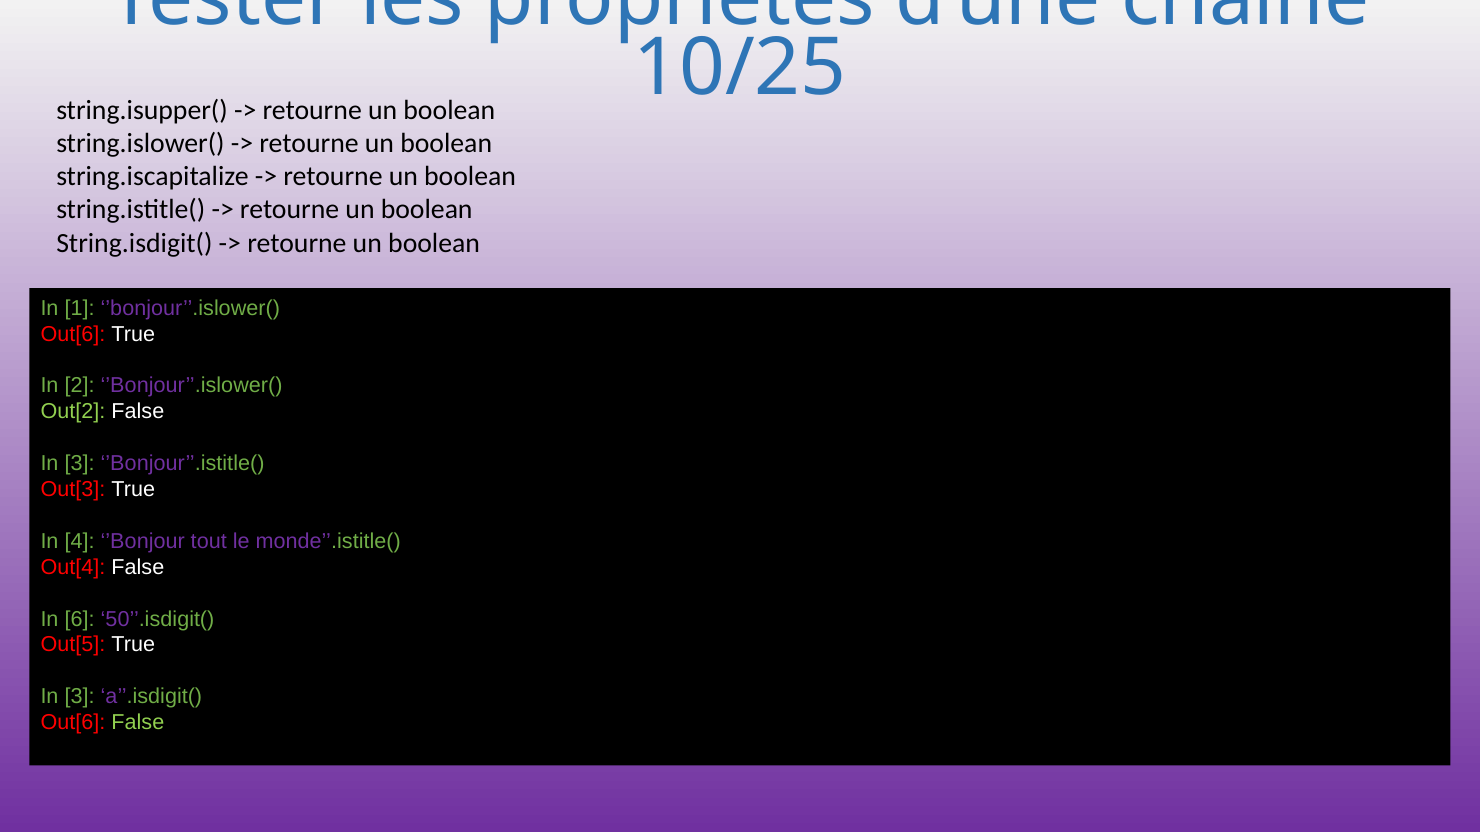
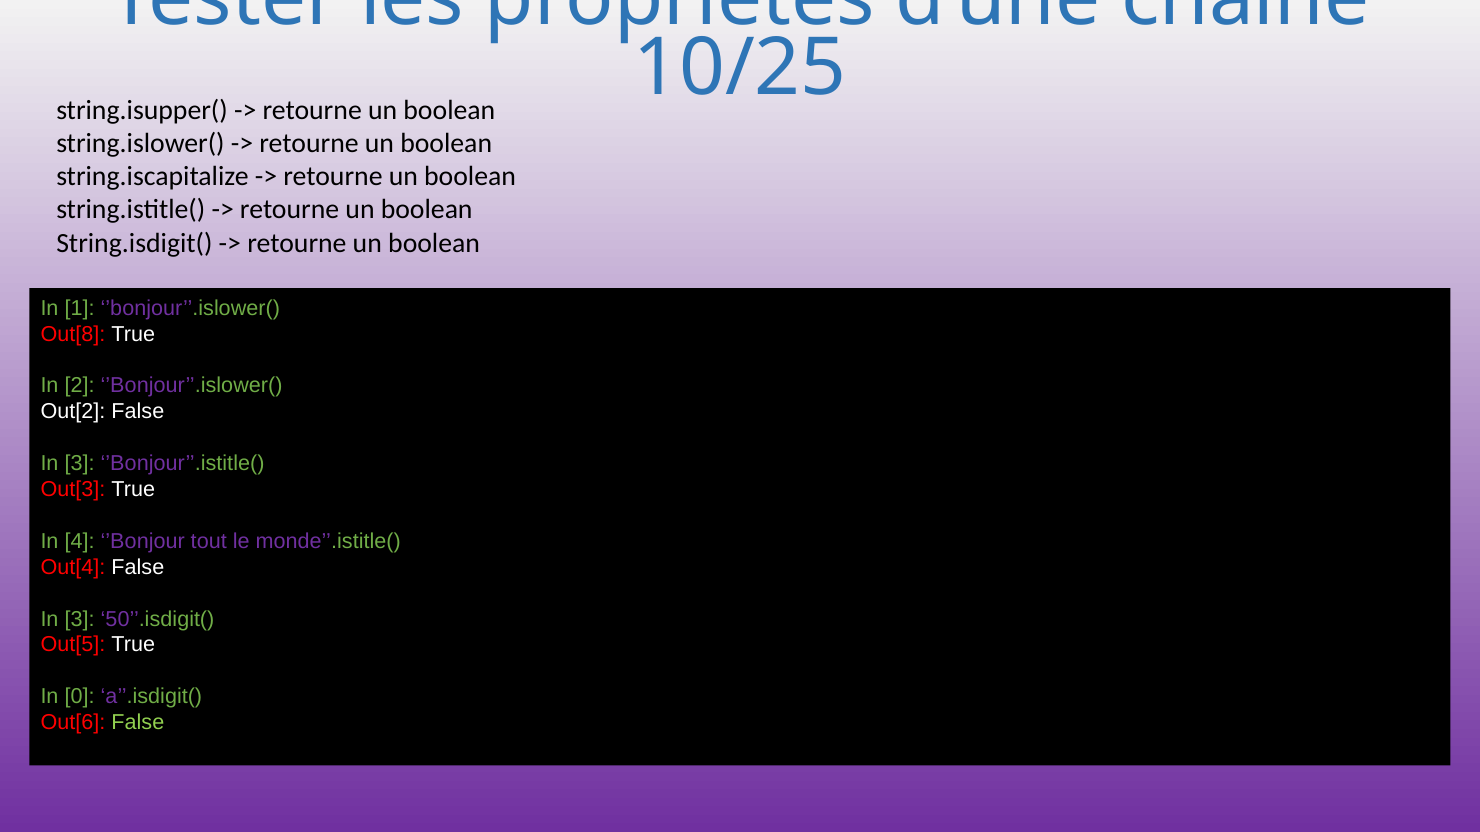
Out[6: Out[6 -> Out[8 (73, 334)
Out[2 colour: light green -> white (73, 412)
6: 6 -> 3 (80, 619)
3: 3 -> 0 (80, 697)
